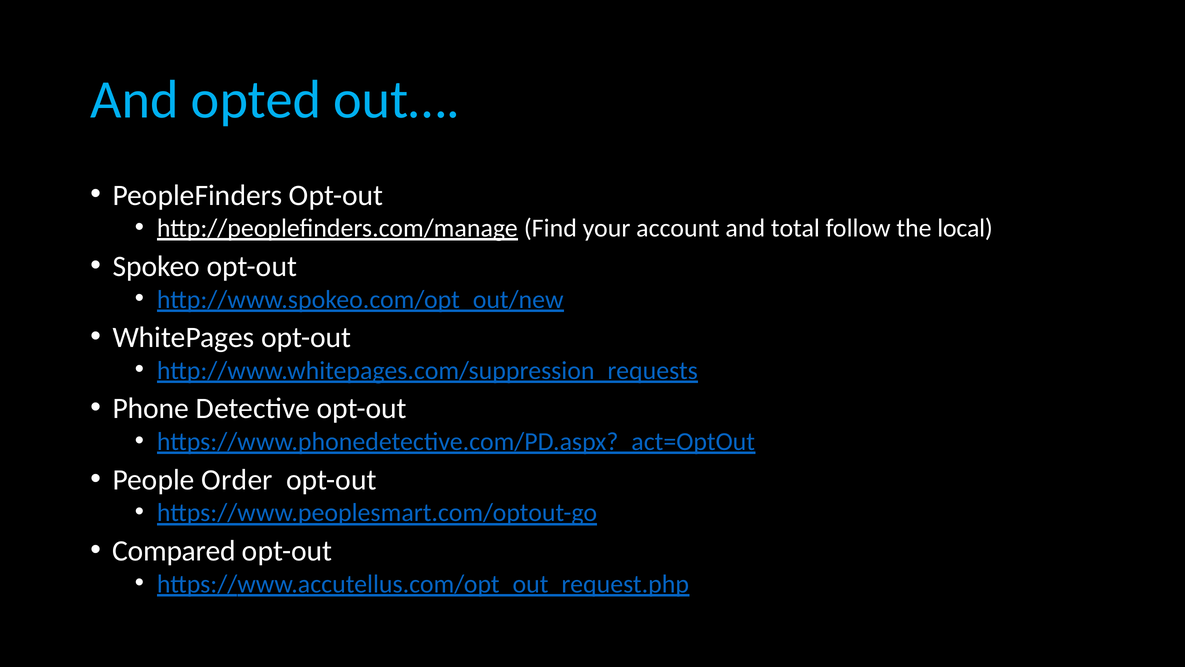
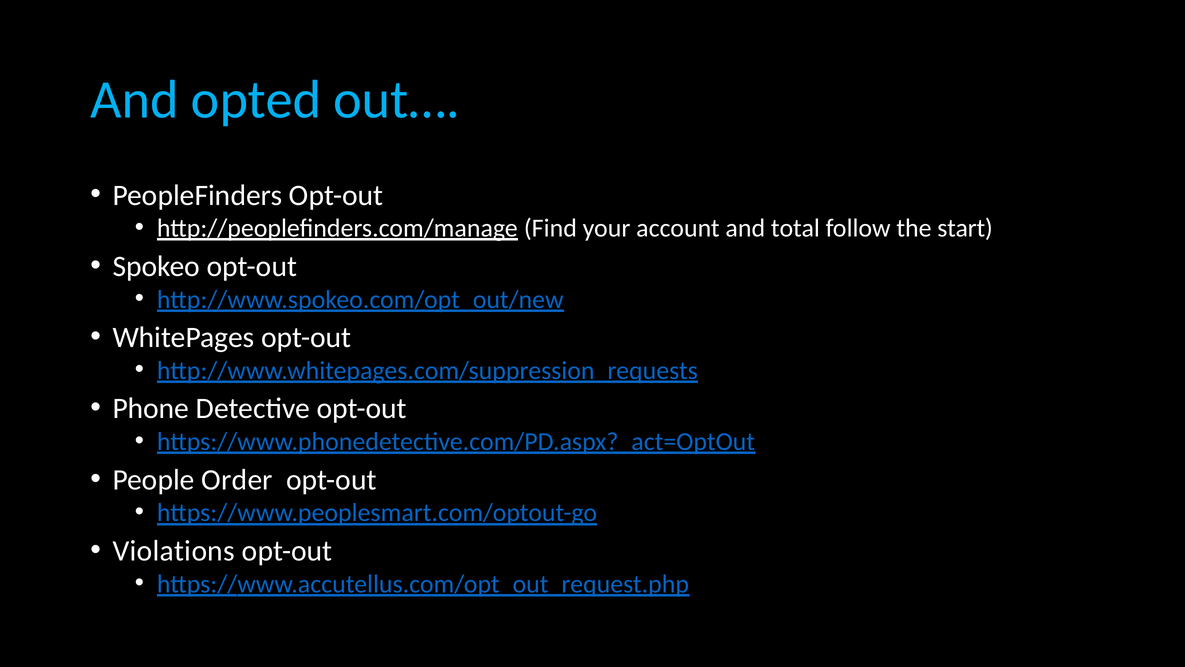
local: local -> start (965, 228)
Compared: Compared -> Violations (174, 551)
